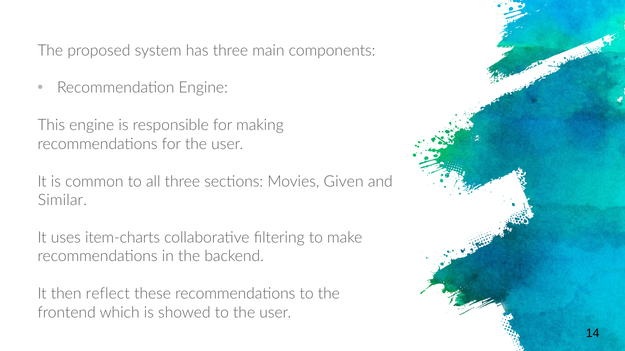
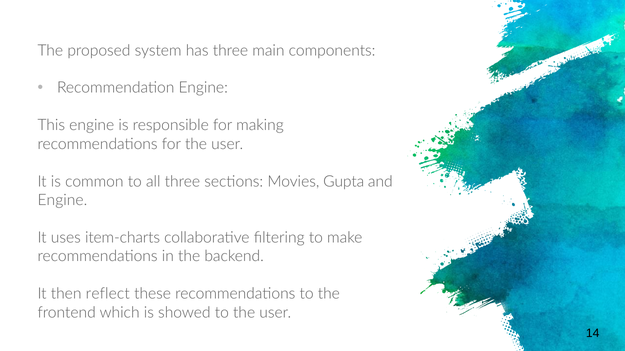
Given: Given -> Gupta (344, 182)
Similar: Similar -> Engine (62, 200)
